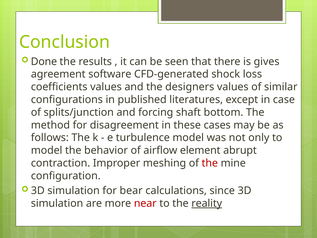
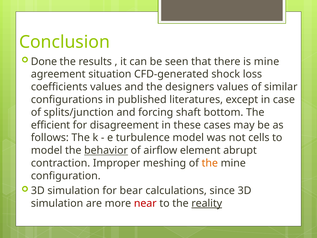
is gives: gives -> mine (267, 61)
software: software -> situation (110, 74)
method: method -> efficient (51, 125)
only: only -> cells (259, 138)
behavior underline: none -> present (106, 150)
the colour: red -> orange (210, 163)
